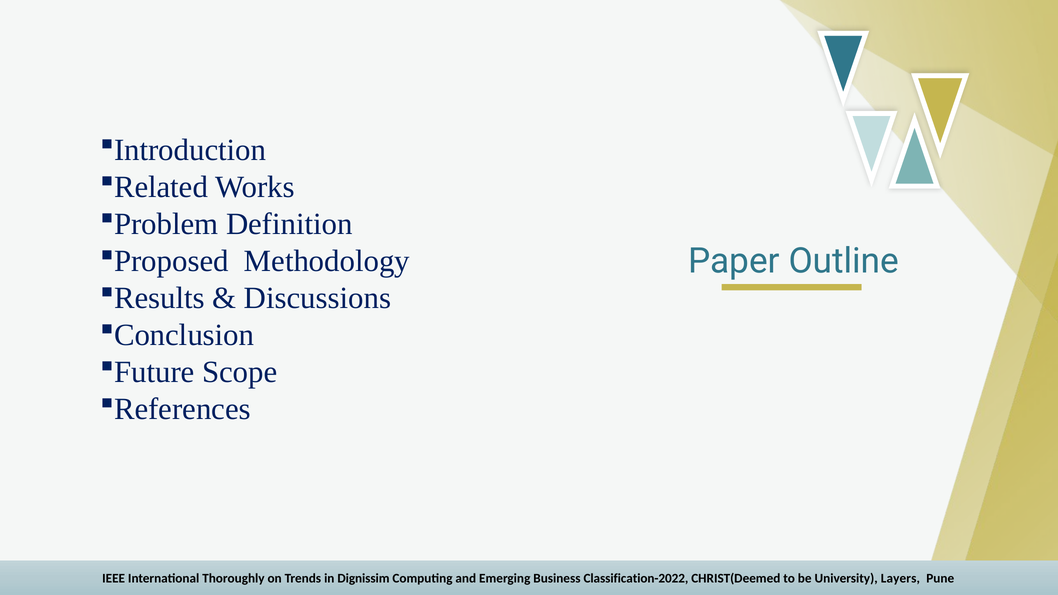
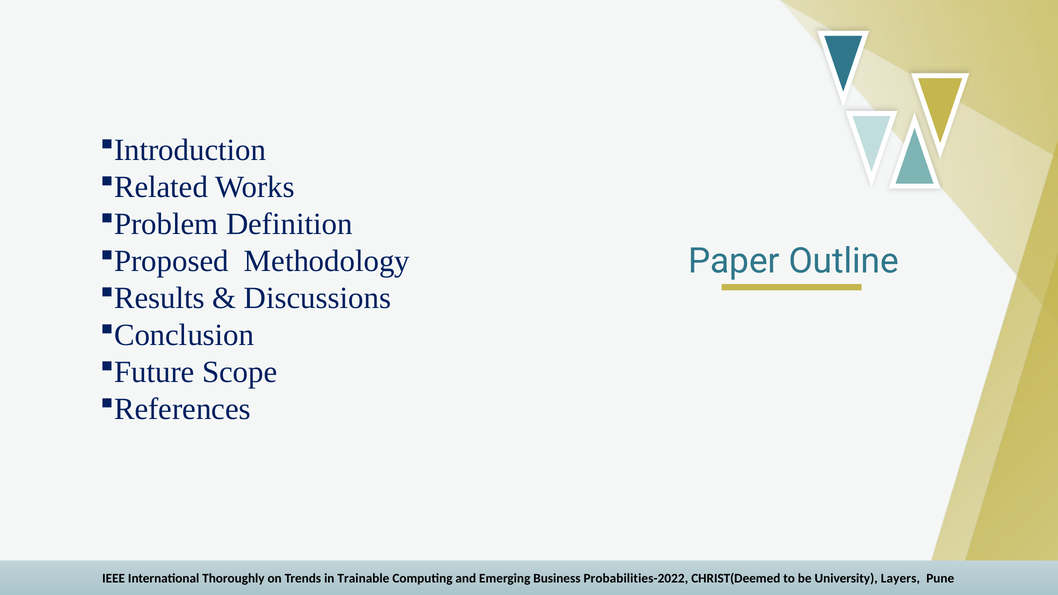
Dignissim: Dignissim -> Trainable (363, 579)
Classification-2022: Classification-2022 -> Probabilities-2022 (636, 579)
